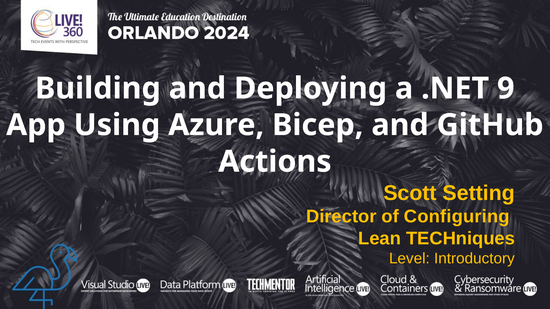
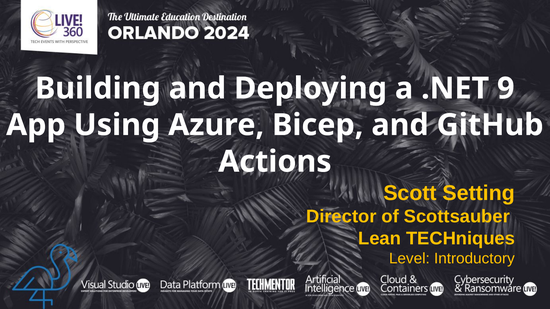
Configuring: Configuring -> Scottsauber (457, 217)
